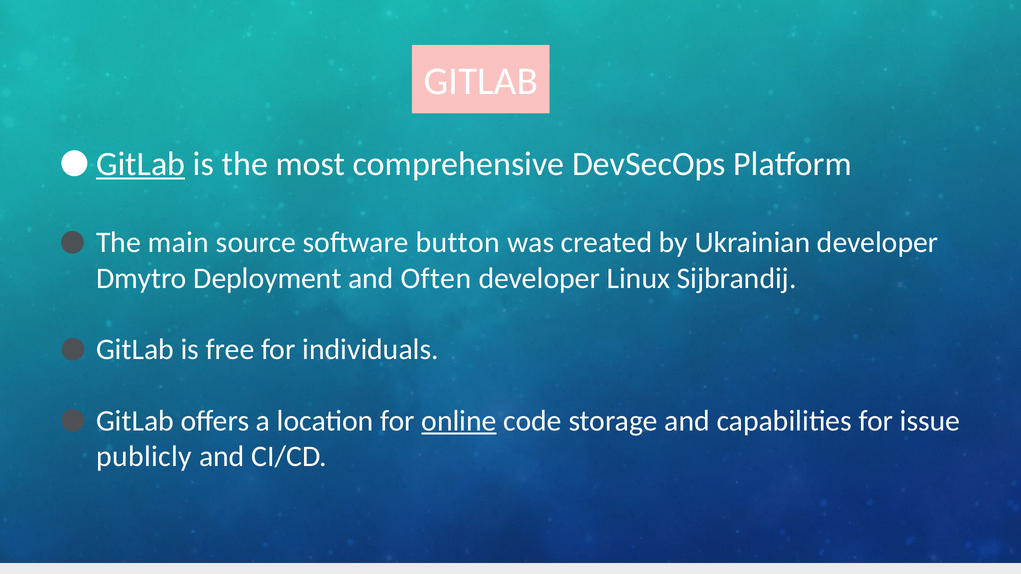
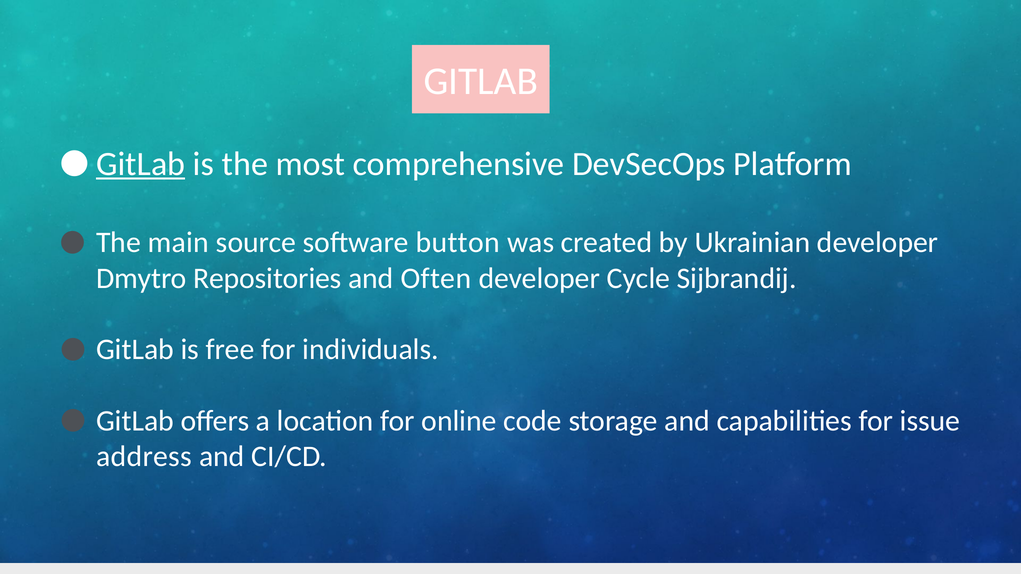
Deployment: Deployment -> Repositories (267, 278)
Linux: Linux -> Cycle (638, 278)
online underline: present -> none (459, 421)
publicly: publicly -> address (144, 457)
